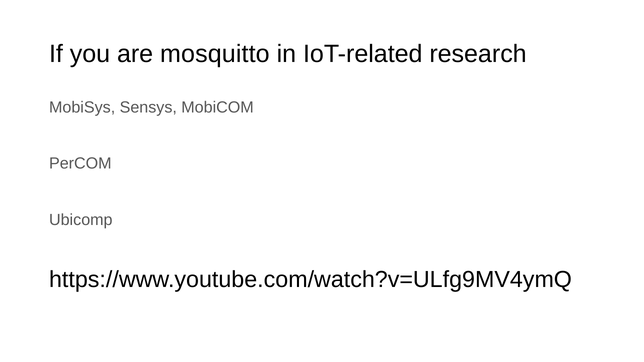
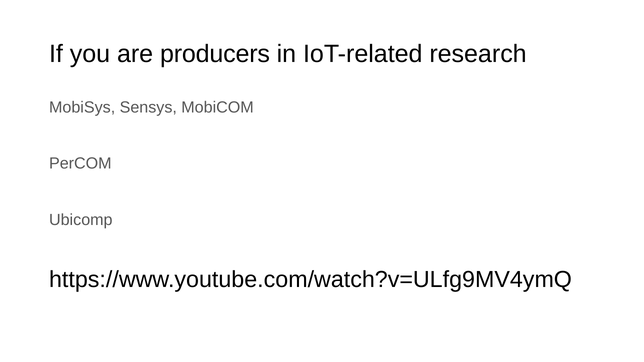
mosquitto: mosquitto -> producers (215, 54)
